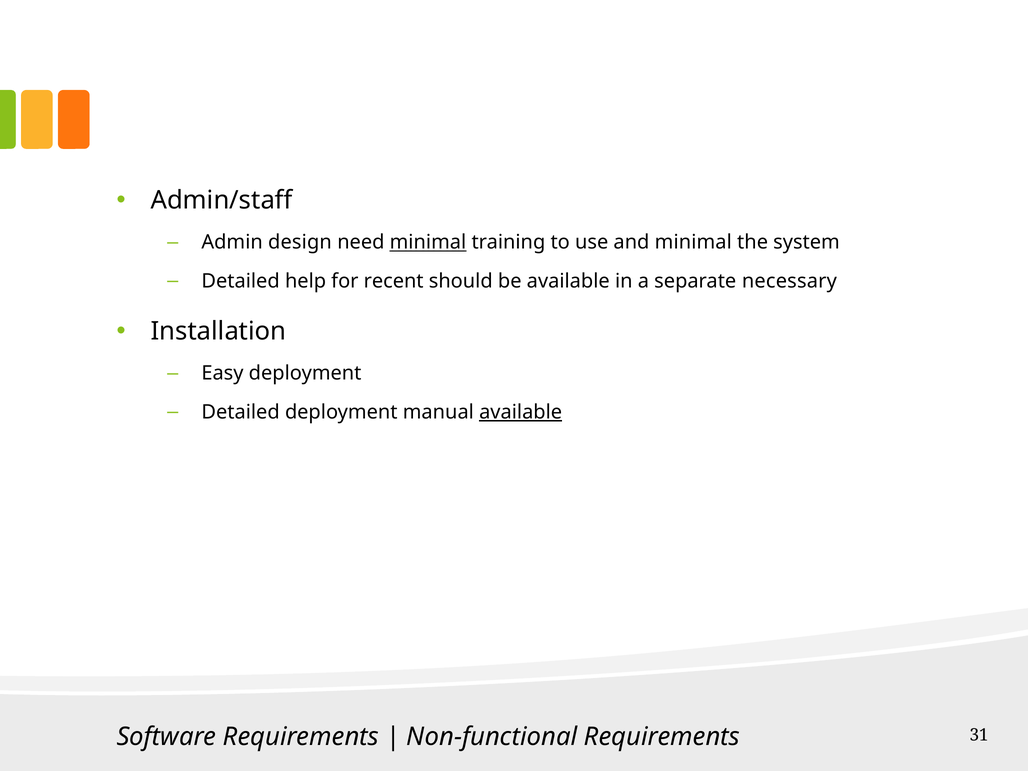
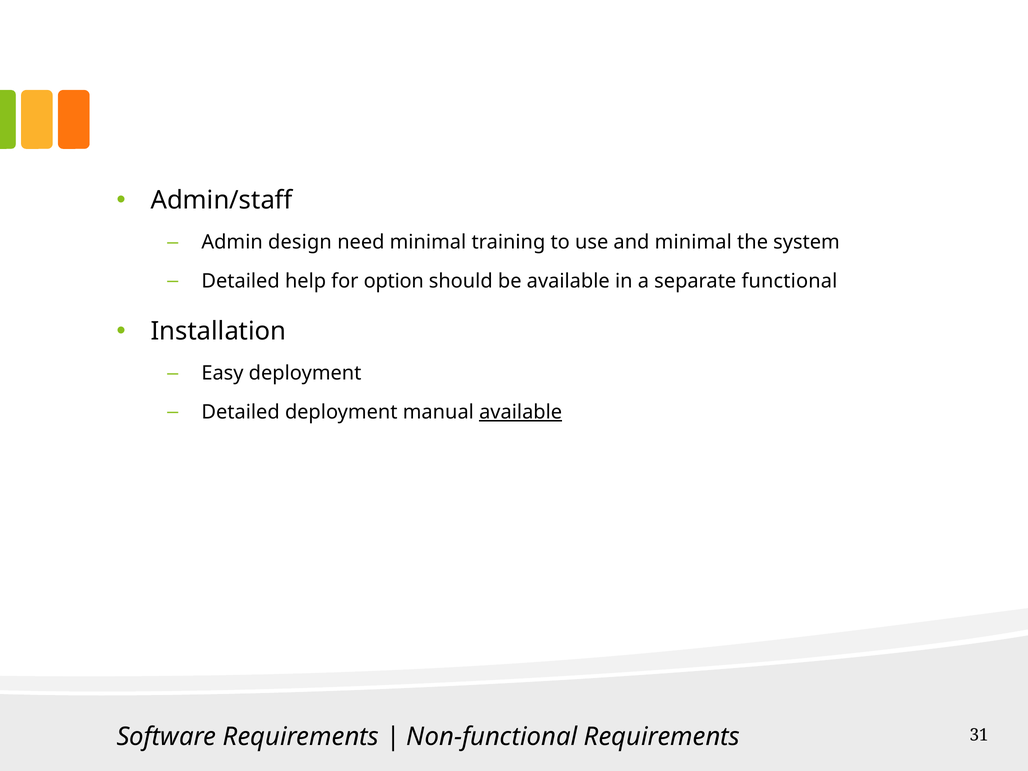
minimal underline: present -> none (428, 242)
recent: recent -> option (394, 281)
necessary: necessary -> functional (789, 281)
